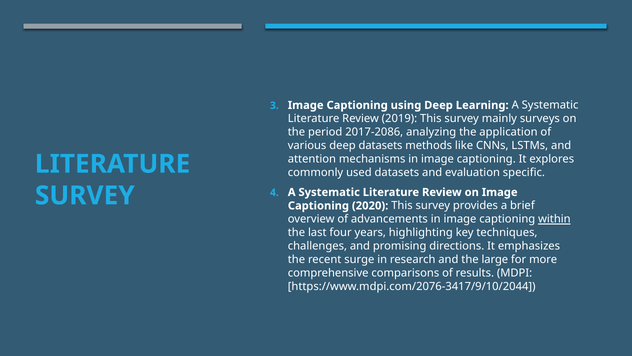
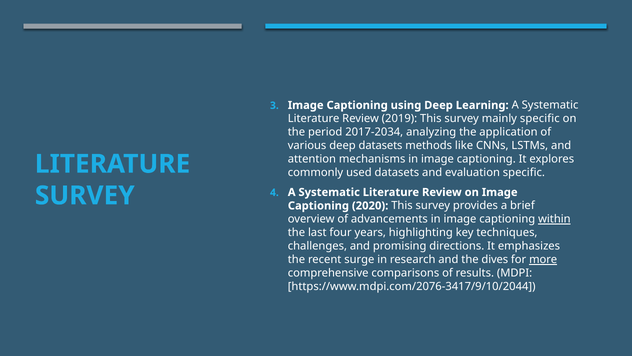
mainly surveys: surveys -> specific (540, 119)
2017-2086: 2017-2086 -> 2017-2034 (374, 132)
large: large -> dives (495, 259)
more underline: none -> present (543, 259)
